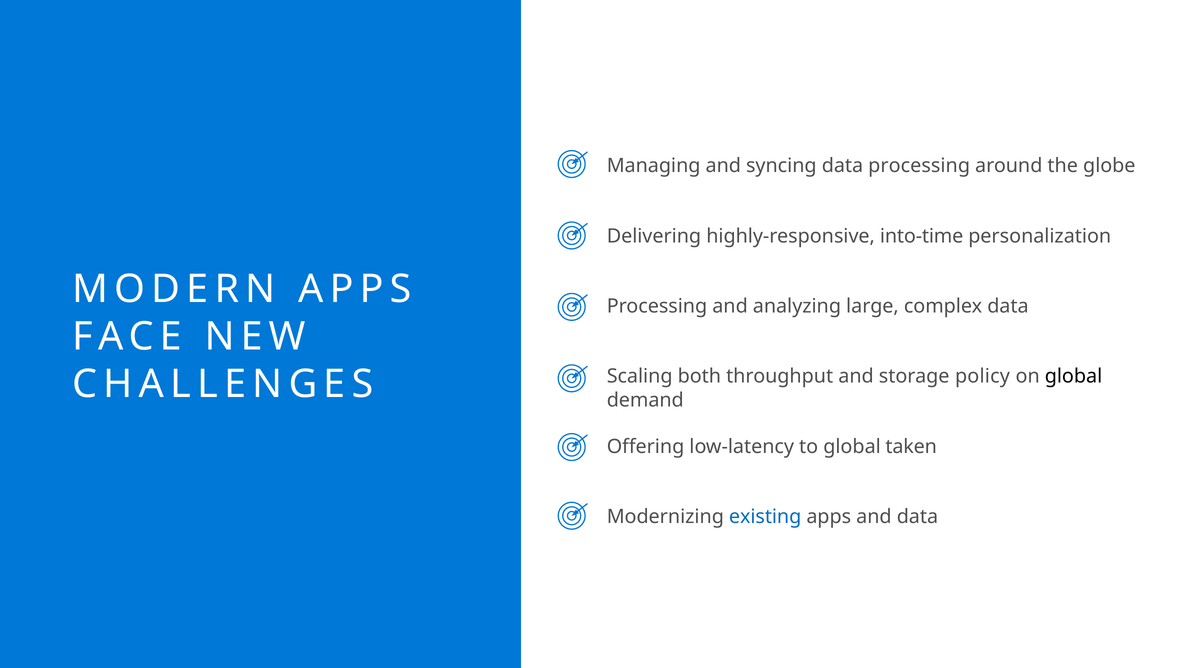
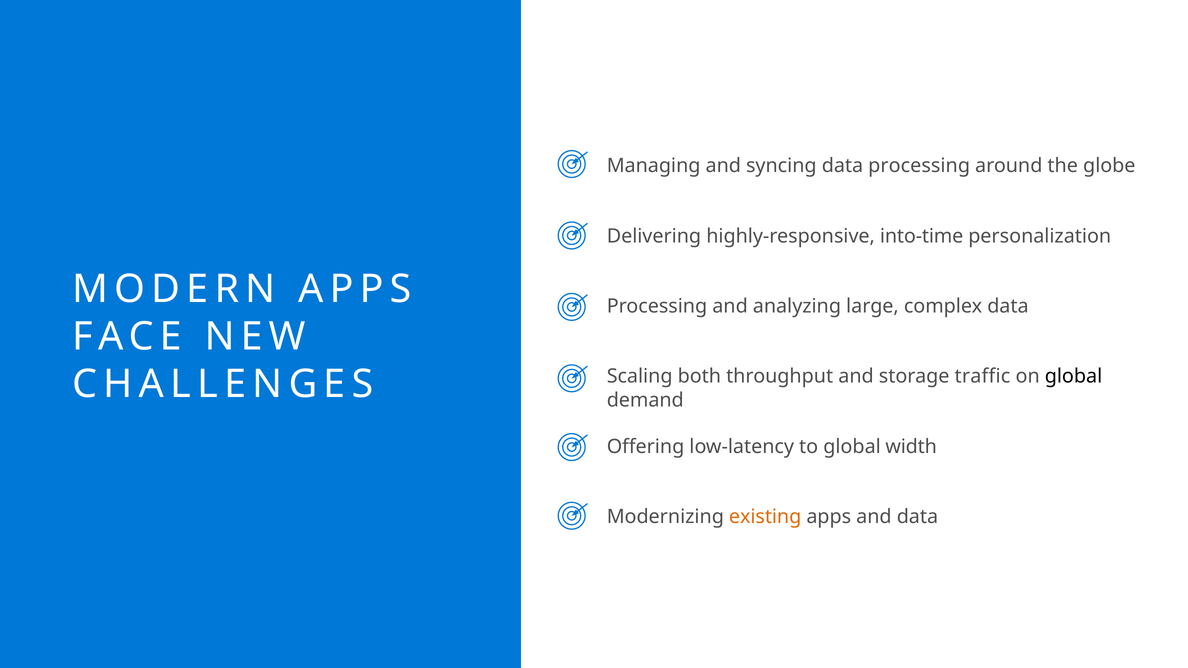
policy: policy -> traffic (982, 377)
taken: taken -> width (911, 447)
existing colour: blue -> orange (765, 517)
